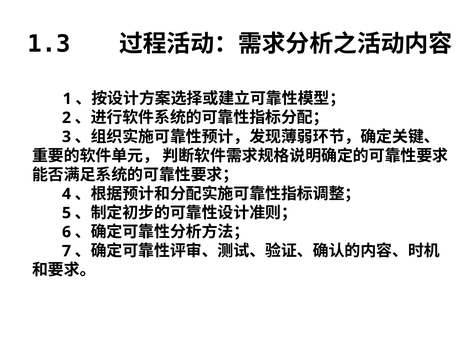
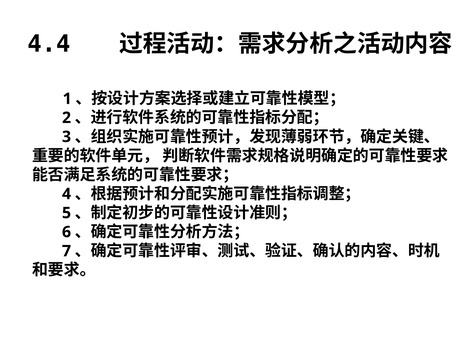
1.3: 1.3 -> 4.4 (49, 44)
